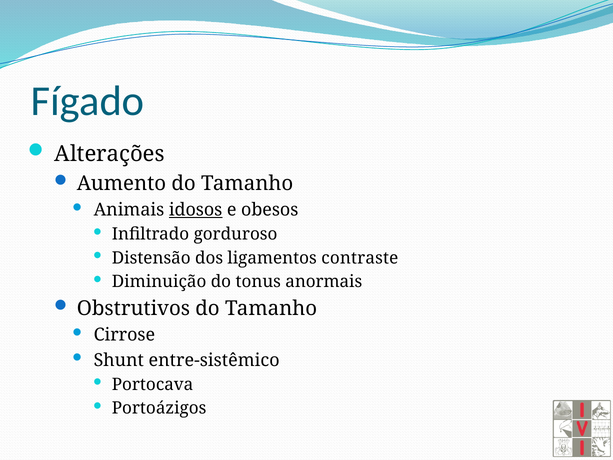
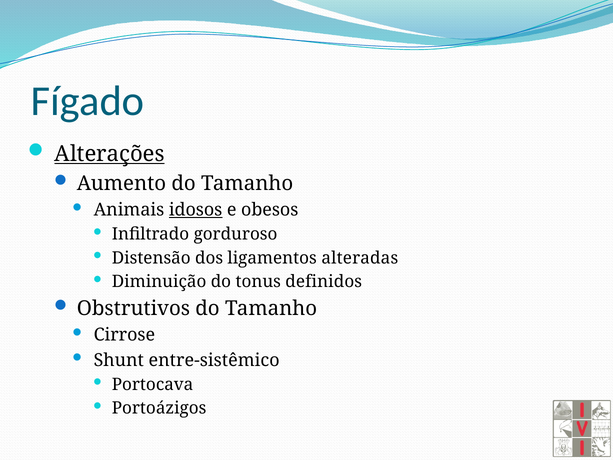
Alterações underline: none -> present (110, 154)
contraste: contraste -> alteradas (360, 258)
anormais: anormais -> definidos (324, 282)
